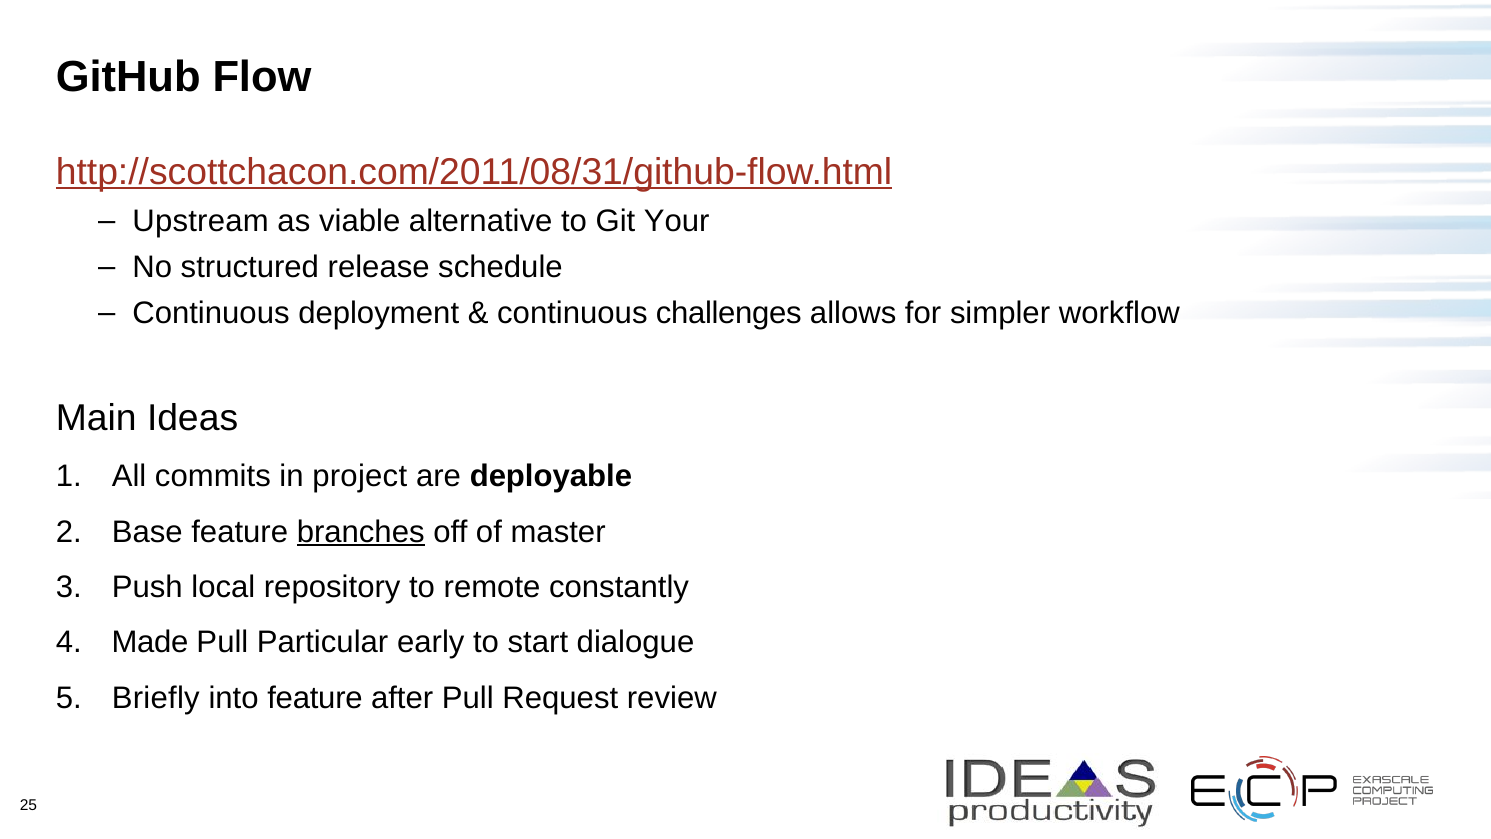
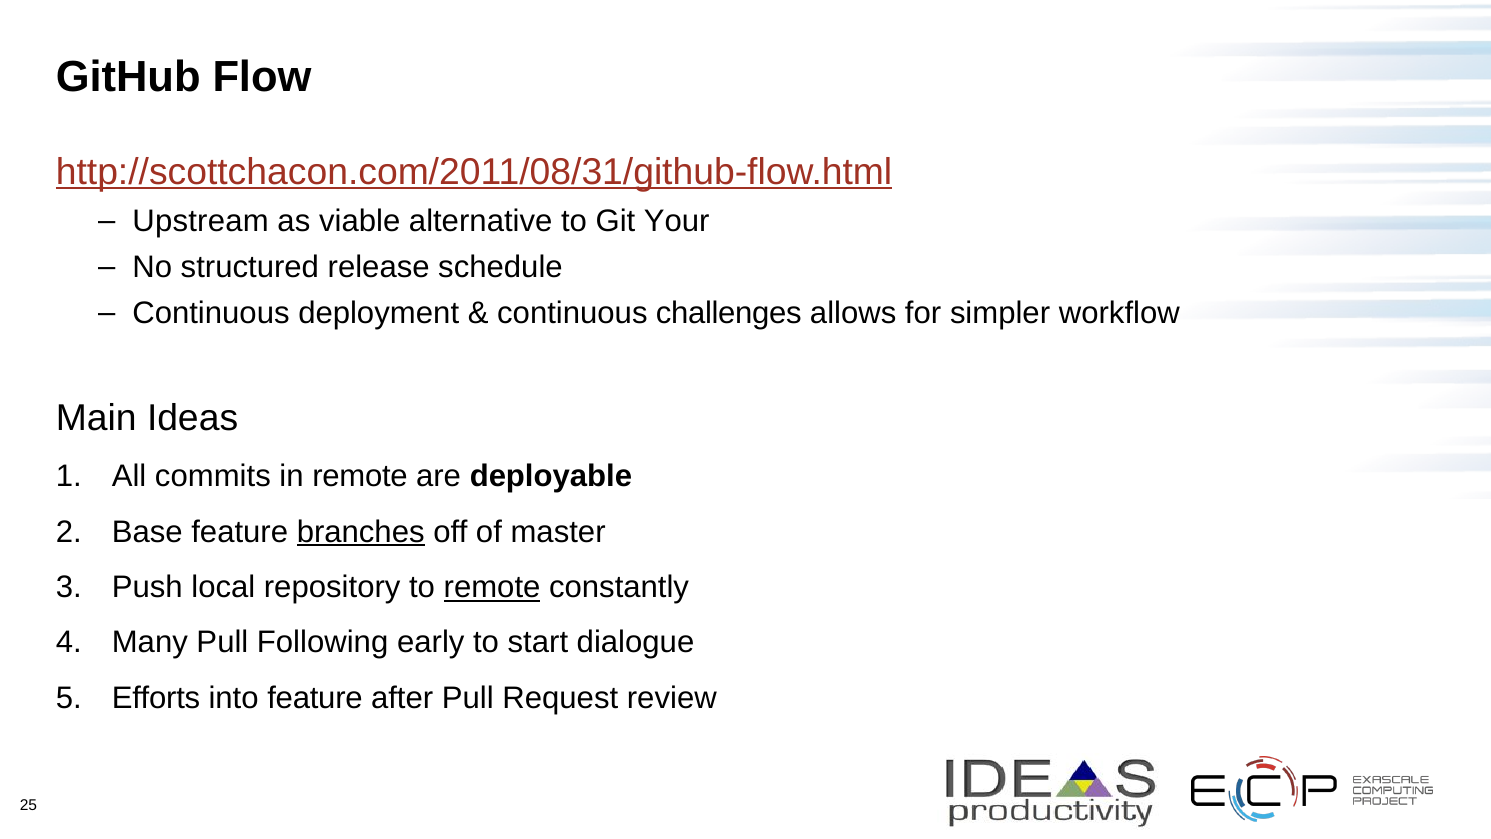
in project: project -> remote (360, 477)
remote underline: none -> present (492, 587)
Made: Made -> Many (150, 643)
Particular: Particular -> Following (323, 643)
Briefly: Briefly -> Efforts (156, 698)
